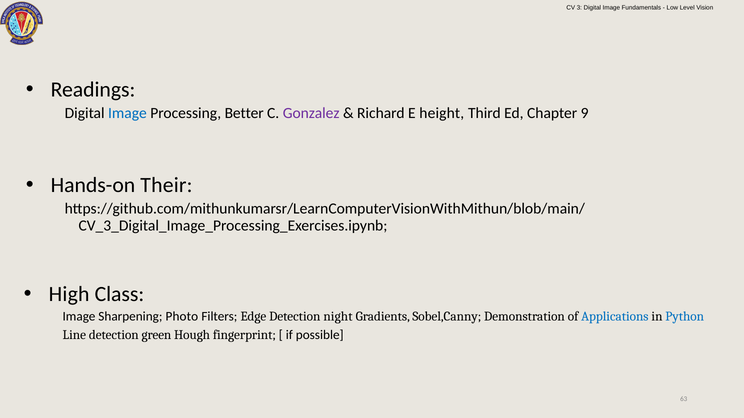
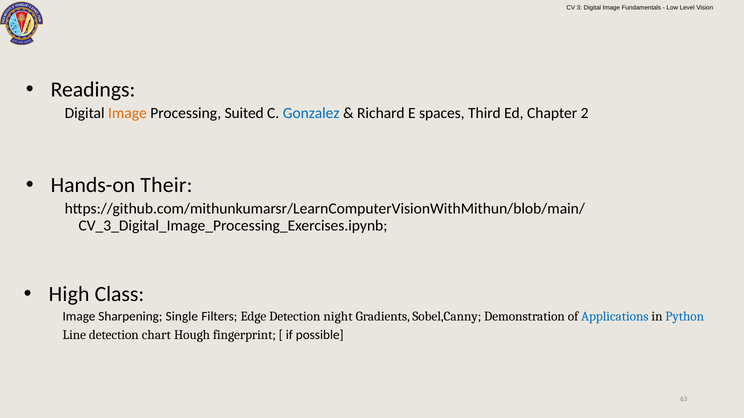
Image colour: blue -> orange (127, 113)
Better: Better -> Suited (244, 113)
Gonzalez colour: purple -> blue (311, 113)
height: height -> spaces (442, 113)
9: 9 -> 2 (585, 113)
Photo: Photo -> Single (182, 317)
green: green -> chart (156, 335)
